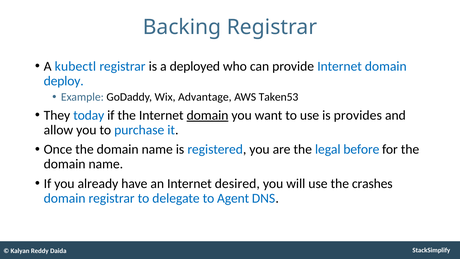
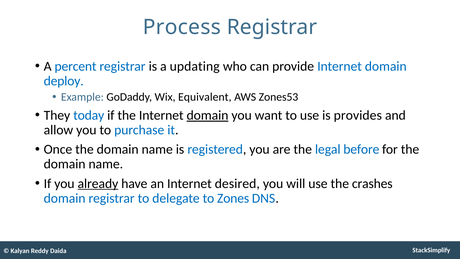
Backing: Backing -> Process (182, 27)
kubectl: kubectl -> percent (76, 66)
deployed: deployed -> updating (195, 66)
Advantage: Advantage -> Equivalent (205, 97)
Taken53: Taken53 -> Zones53 (279, 97)
already underline: none -> present (98, 183)
Agent: Agent -> Zones (233, 198)
